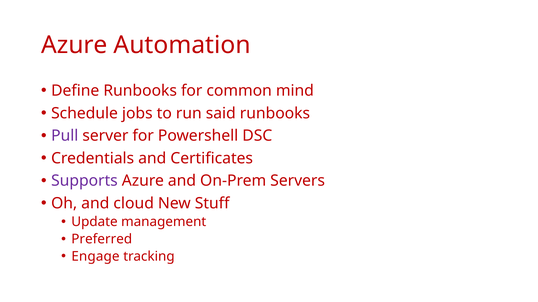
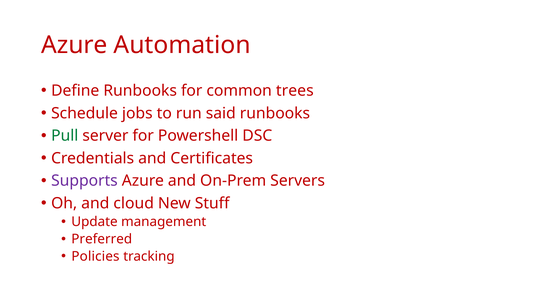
mind: mind -> trees (295, 91)
Pull colour: purple -> green (65, 136)
Engage: Engage -> Policies (95, 257)
